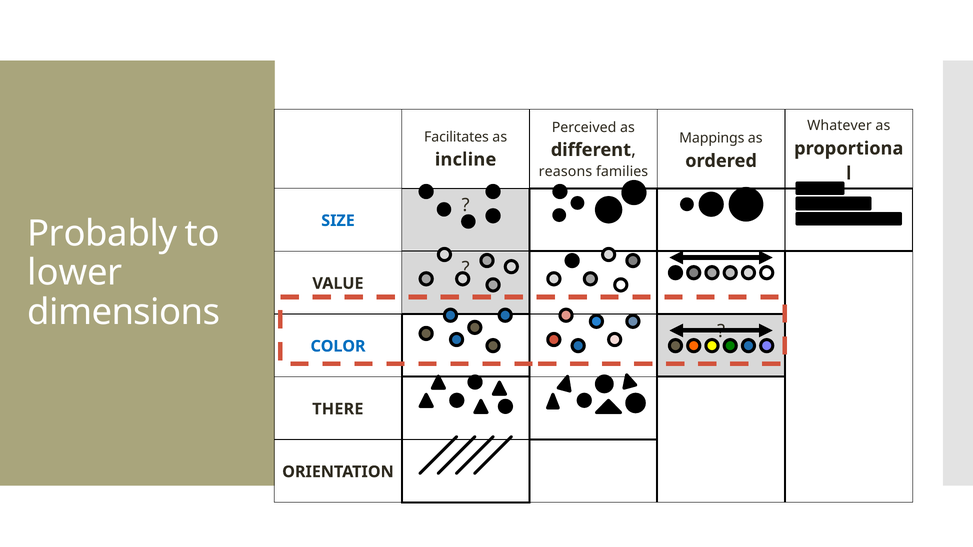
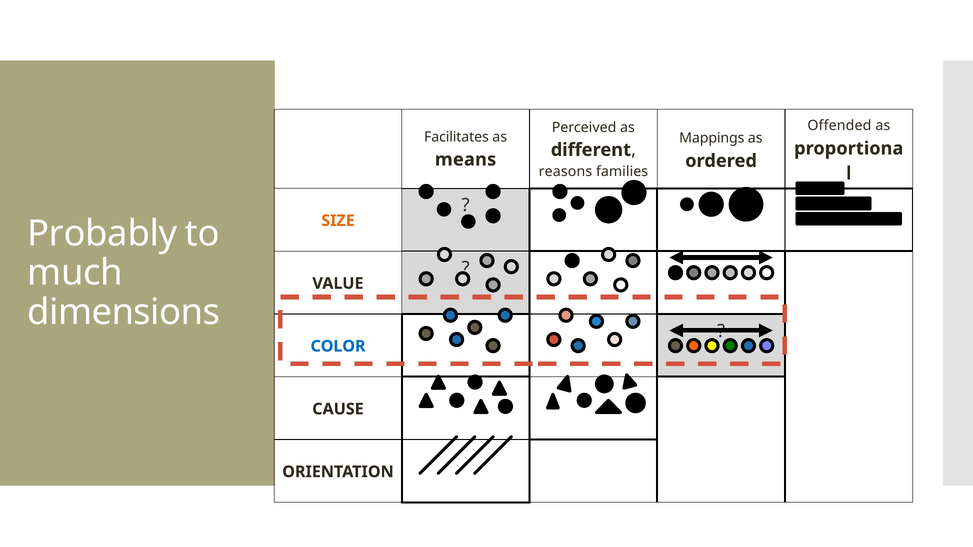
Whatever: Whatever -> Offended (839, 126)
incline: incline -> means (466, 160)
SIZE colour: blue -> orange (338, 221)
lower: lower -> much (75, 273)
THERE: THERE -> CAUSE (338, 409)
